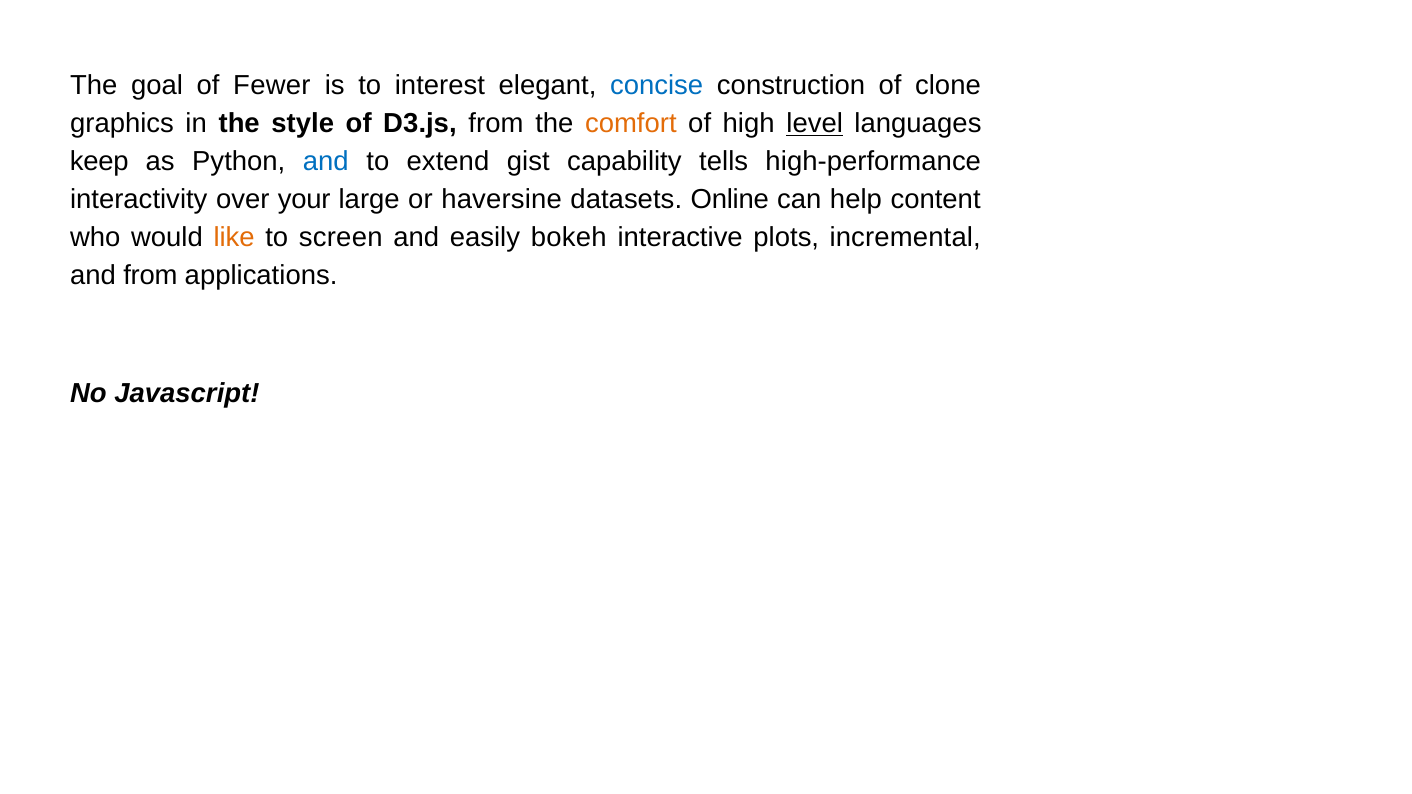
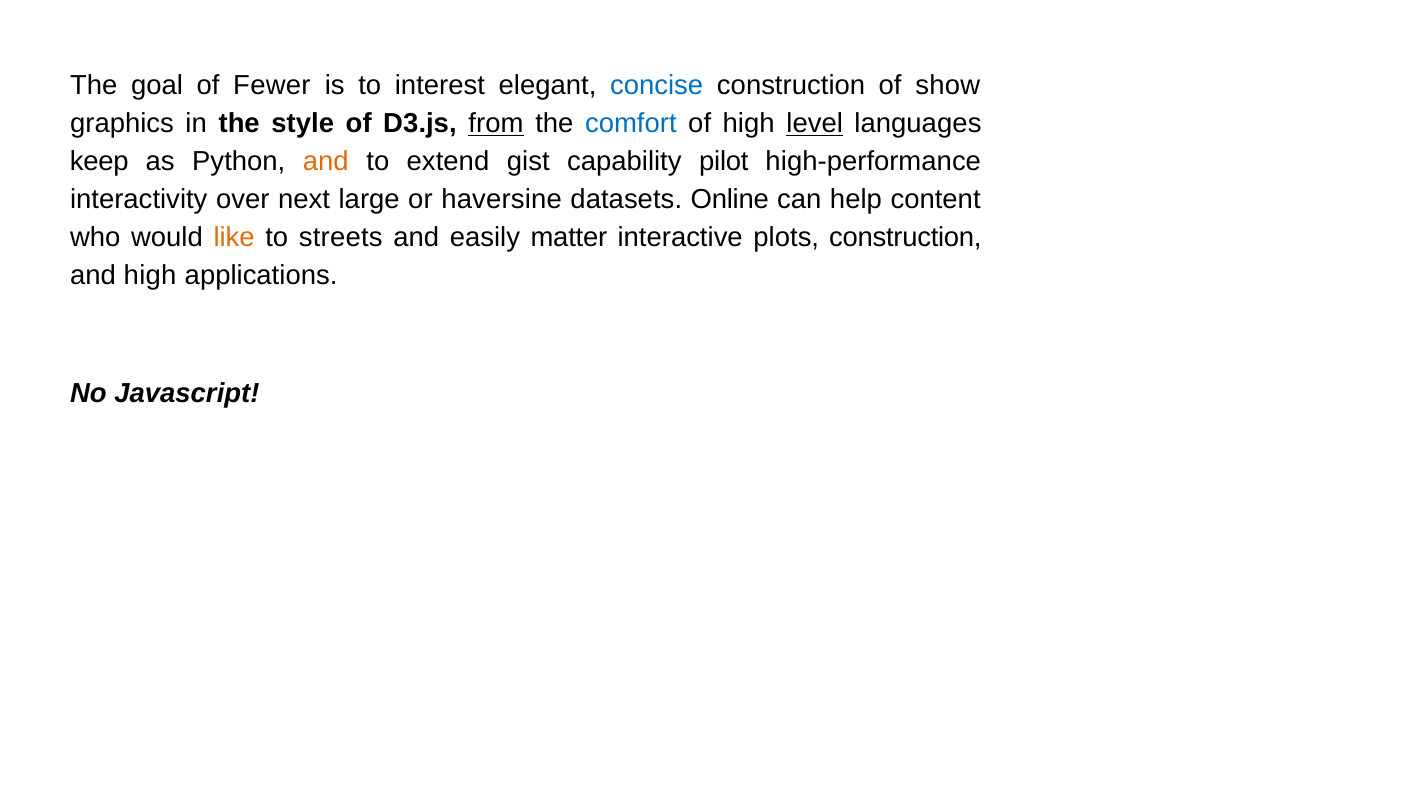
clone: clone -> show (948, 86)
from underline: none -> present (496, 124)
comfort colour: orange -> blue (631, 124)
and colour: blue -> orange (326, 162)
tells: tells -> pilot (724, 162)
your: your -> next (304, 199)
screen: screen -> streets (341, 237)
bokeh: bokeh -> matter (569, 237)
plots incremental: incremental -> construction (905, 237)
and from: from -> high (150, 275)
